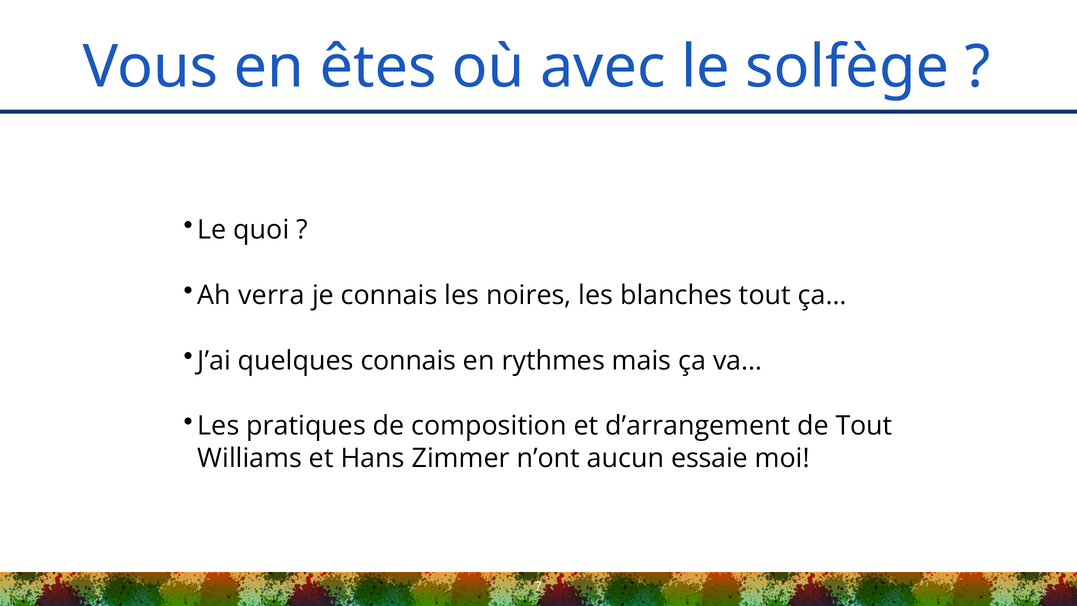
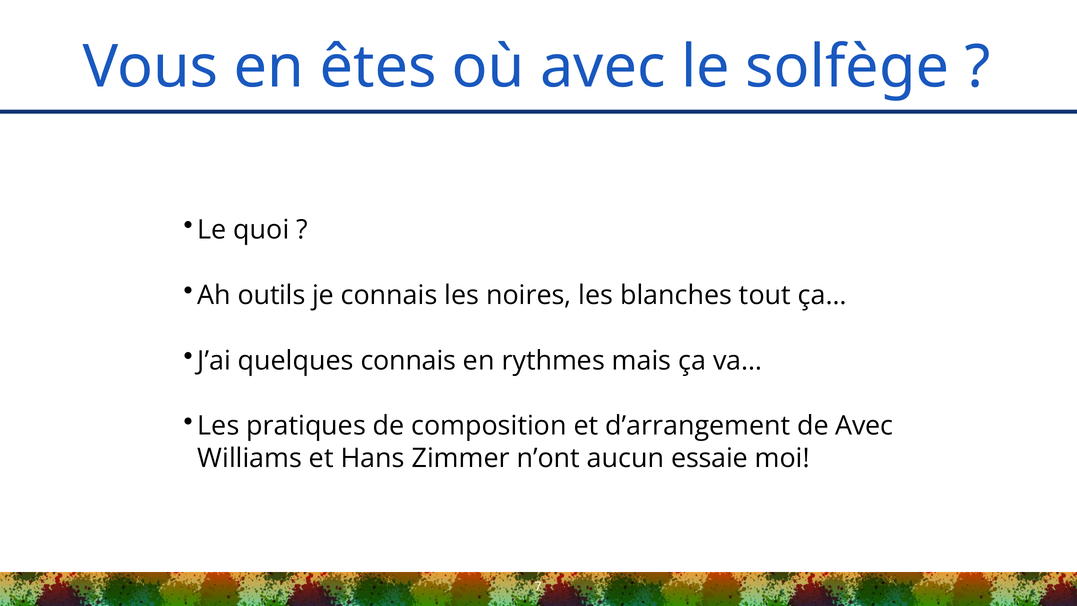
verra: verra -> outils (272, 295)
de Tout: Tout -> Avec (864, 426)
